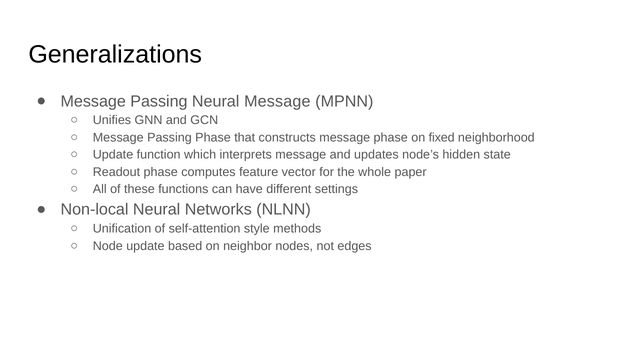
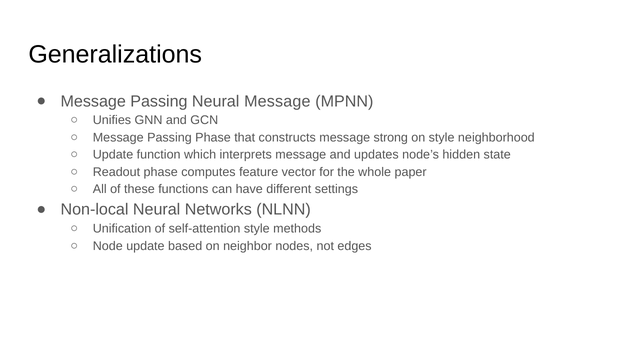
message phase: phase -> strong (391, 138)
on fixed: fixed -> style (442, 138)
